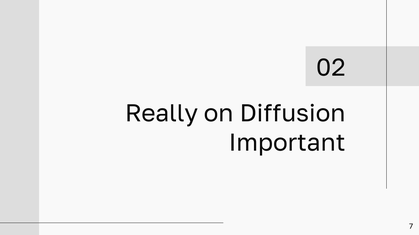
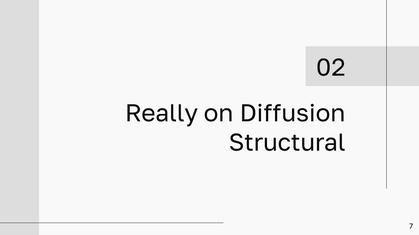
Important: Important -> Structural (287, 143)
